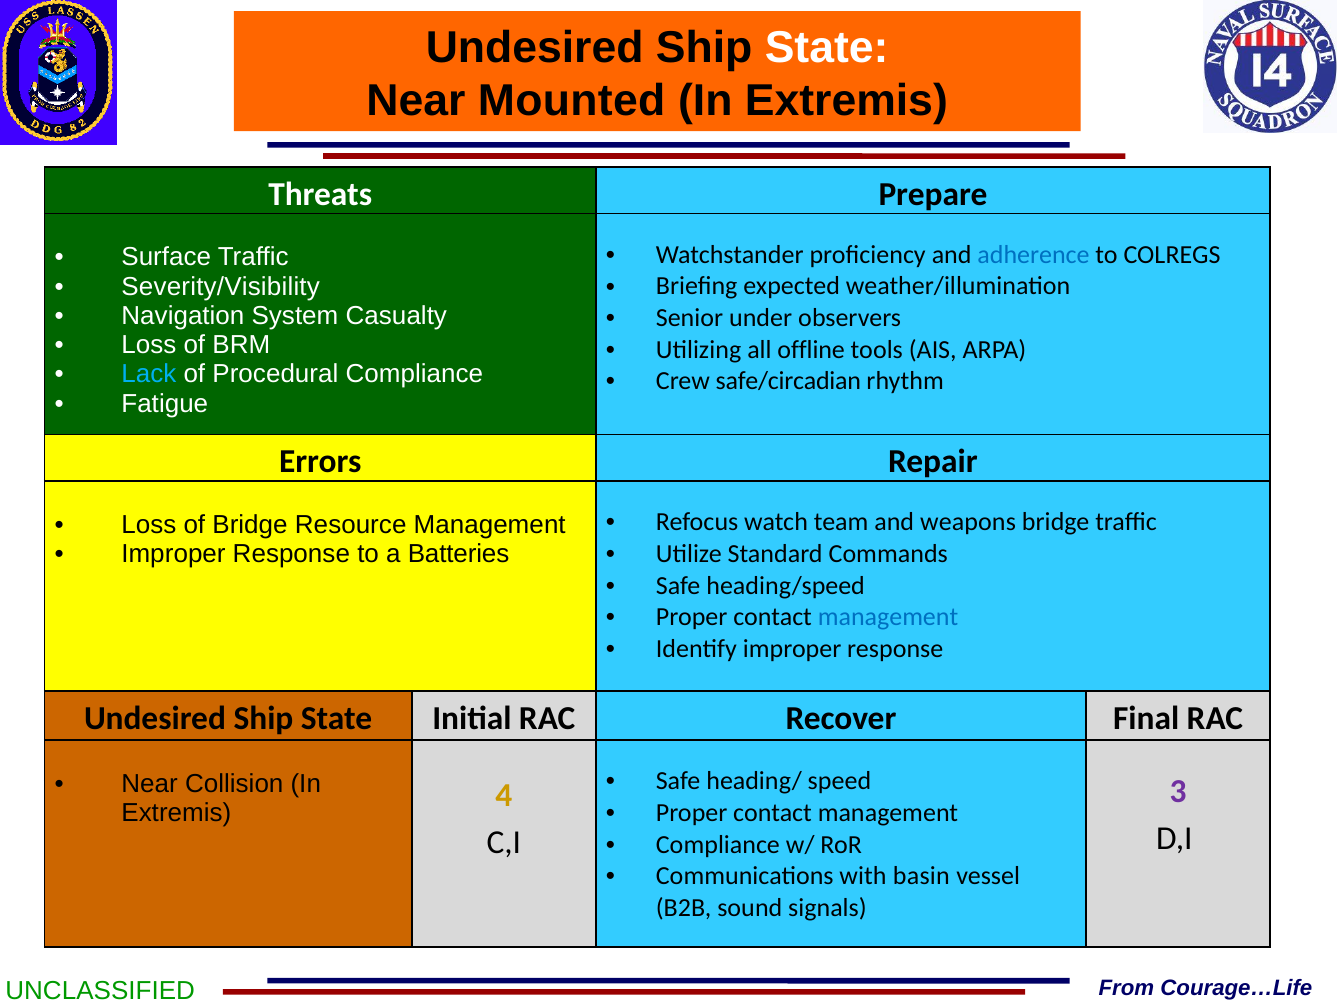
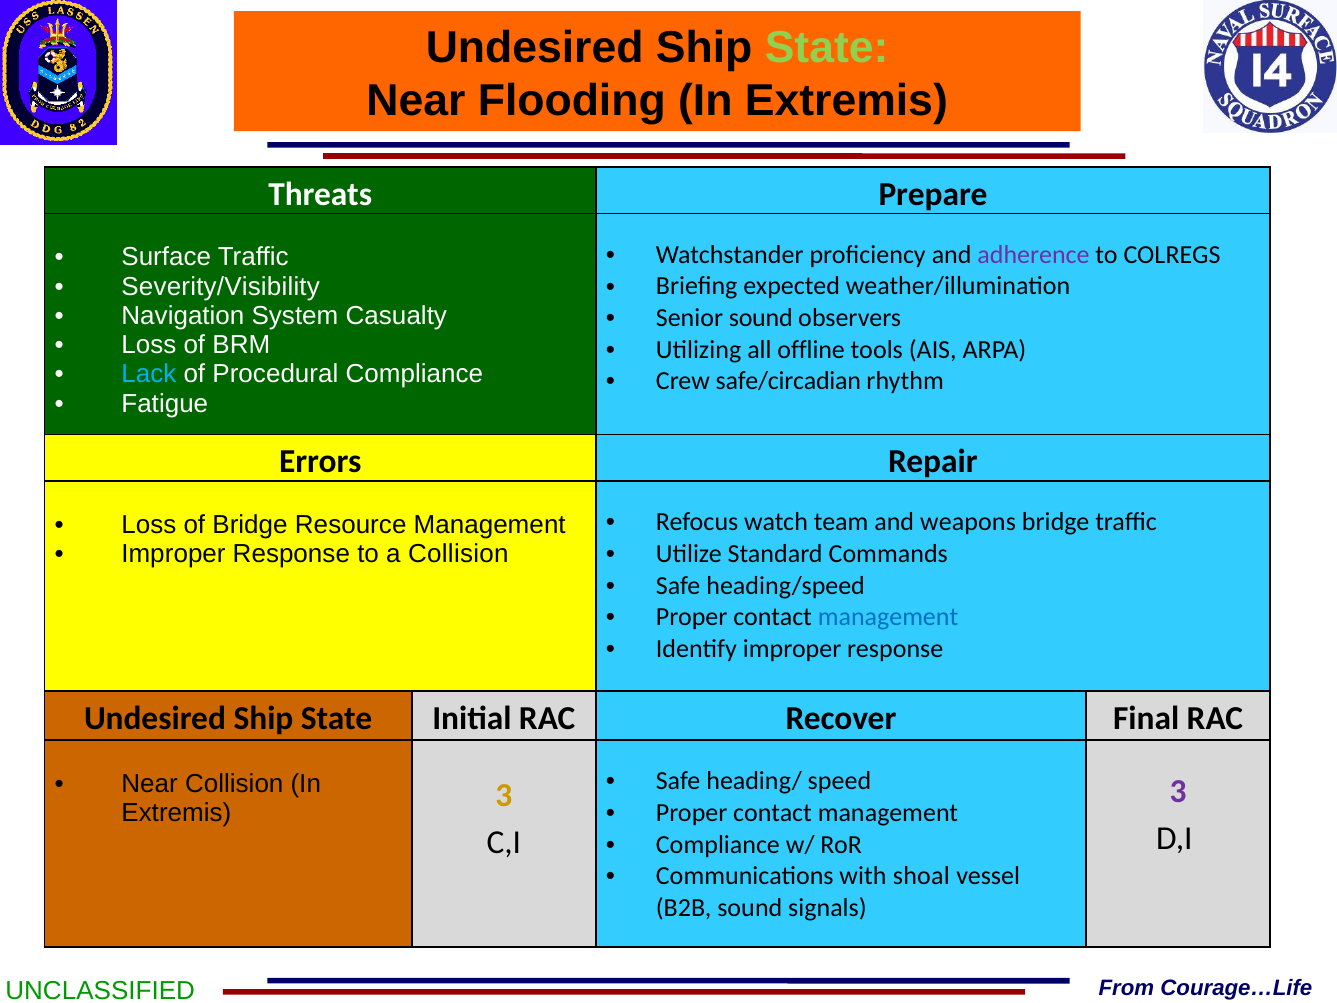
State colour: white -> light green (827, 48)
Mounted: Mounted -> Flooding (572, 101)
adherence colour: blue -> purple (1034, 255)
Senior under: under -> sound (761, 318)
a Batteries: Batteries -> Collision (458, 554)
Extremis 4: 4 -> 3 (504, 795)
basin: basin -> shoal (921, 876)
